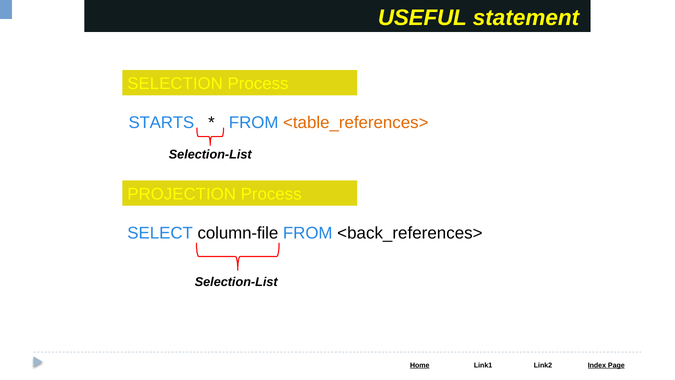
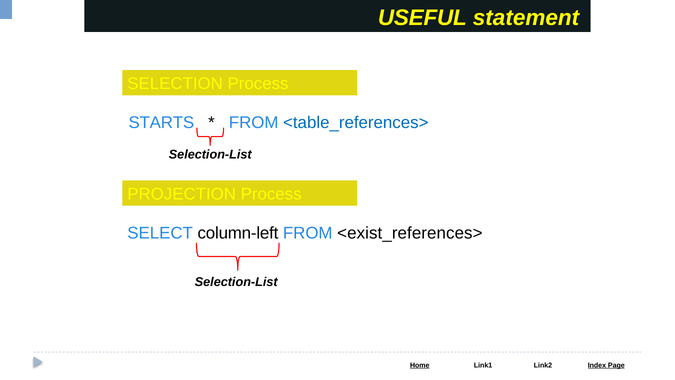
<table_references> colour: orange -> blue (356, 123)
column-file: column-file -> column-left (238, 233)
<back_references>: <back_references> -> <exist_references> (410, 233)
